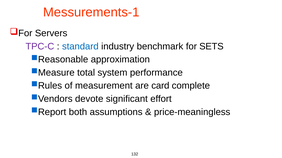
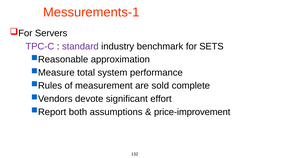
standard colour: blue -> purple (80, 47)
card: card -> sold (160, 86)
price-meaningless: price-meaningless -> price-improvement (192, 112)
